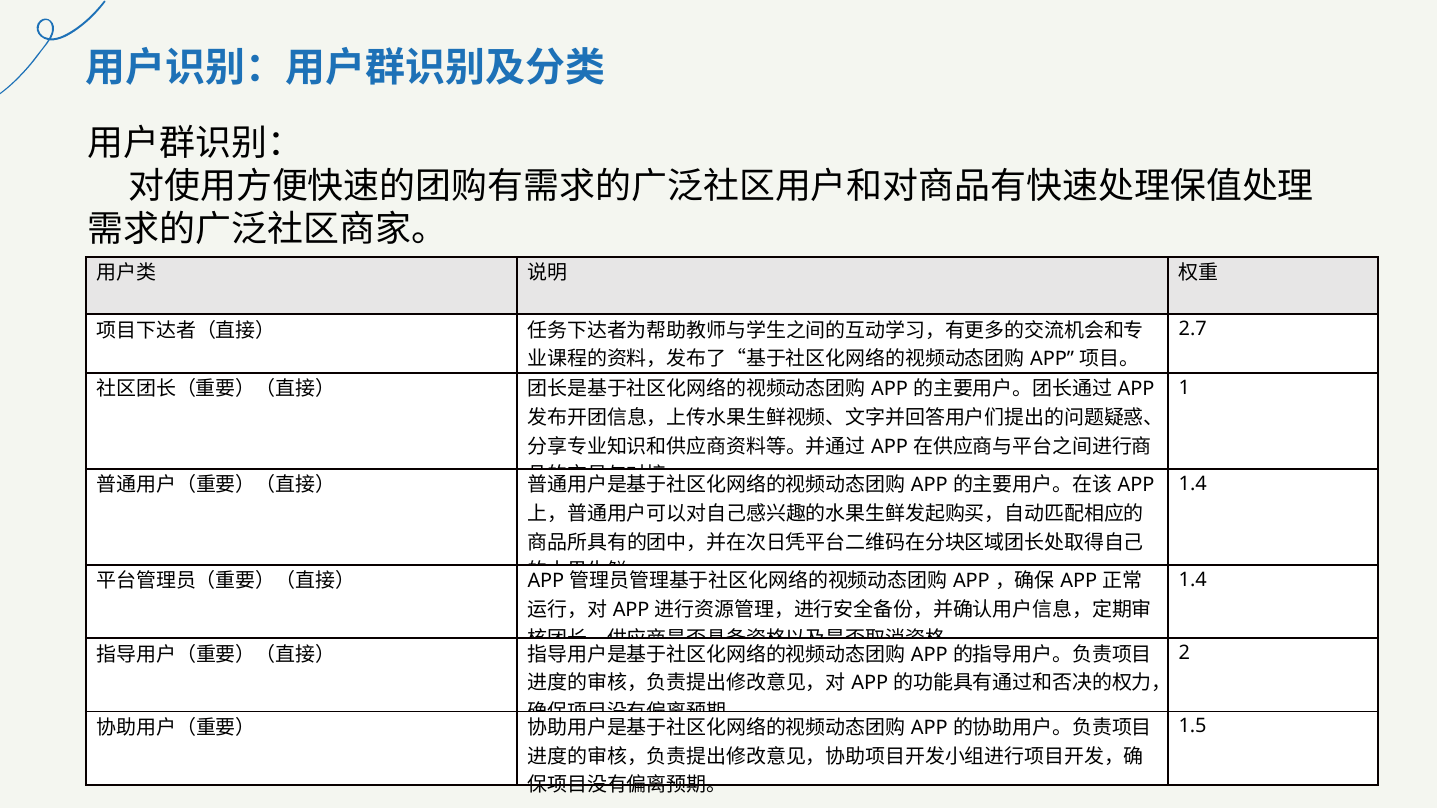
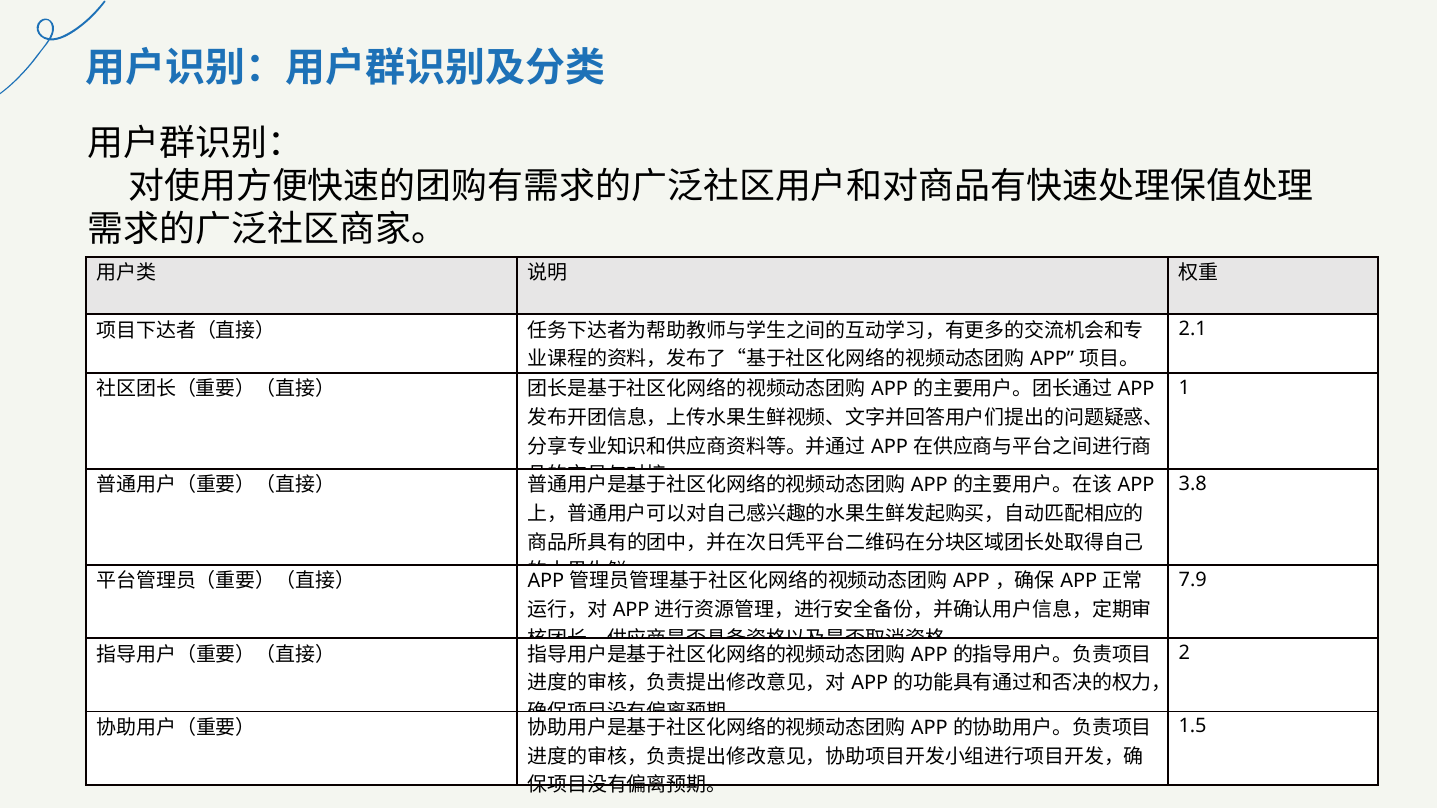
2.7: 2.7 -> 2.1 (1193, 329)
1.4: 1.4 -> 3.8 (1193, 484)
1.4: 1.4 -> 7.9 (1193, 580)
